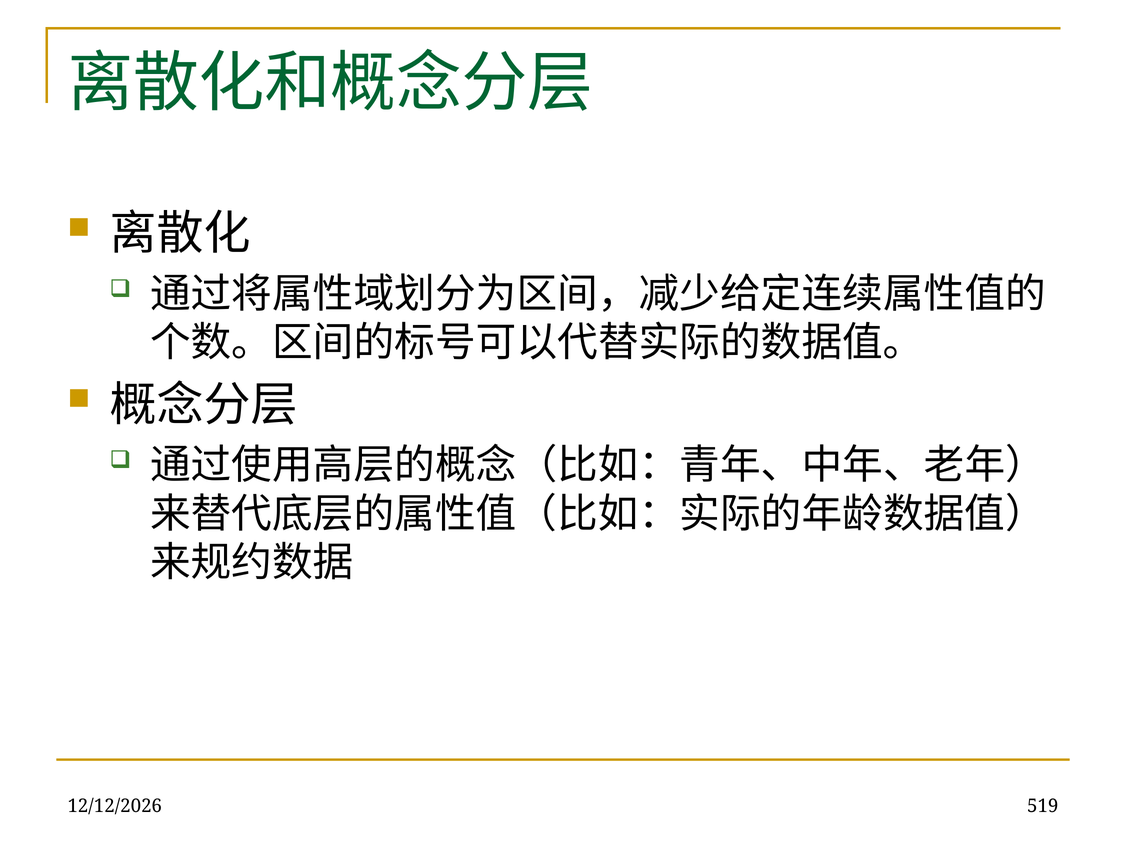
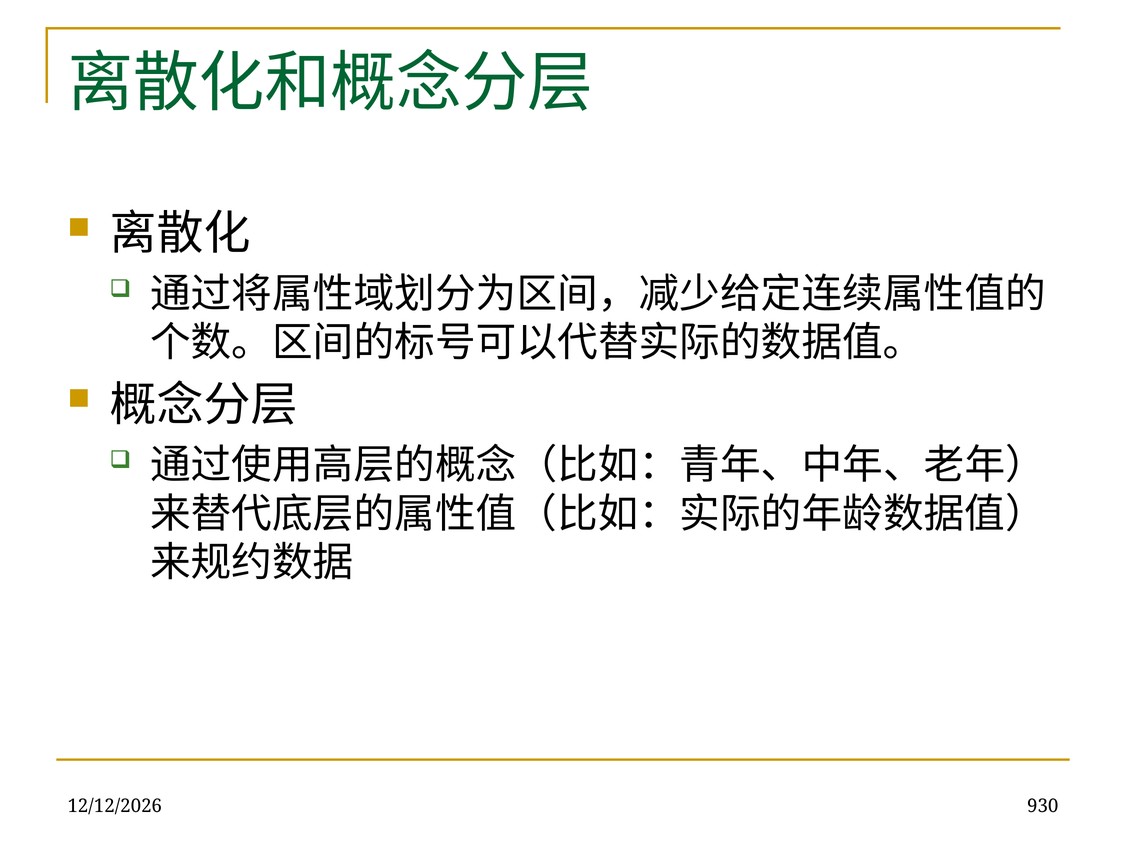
519: 519 -> 930 (1043, 806)
